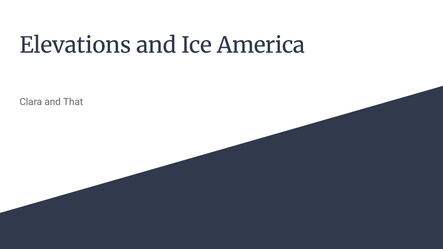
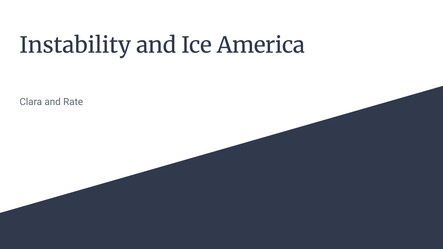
Elevations: Elevations -> Instability (75, 45)
That: That -> Rate (73, 102)
